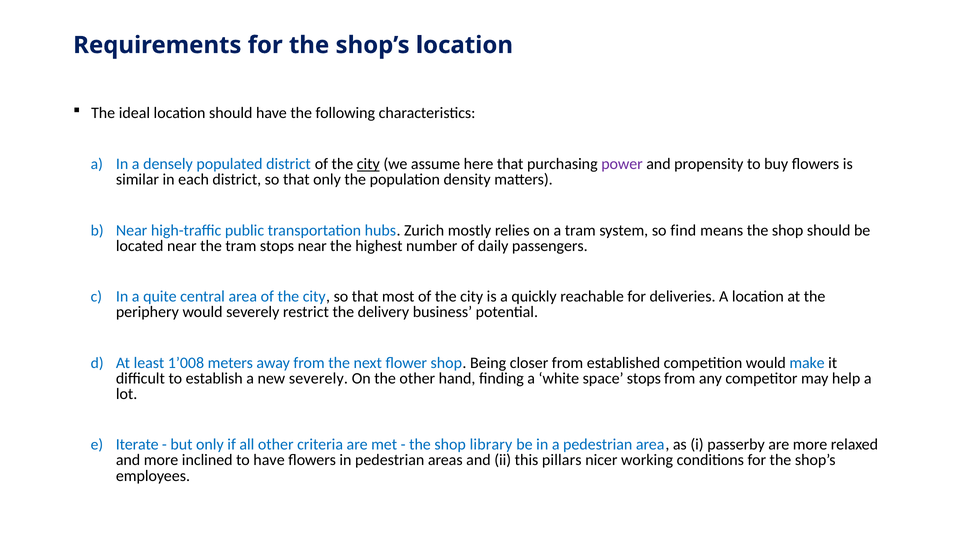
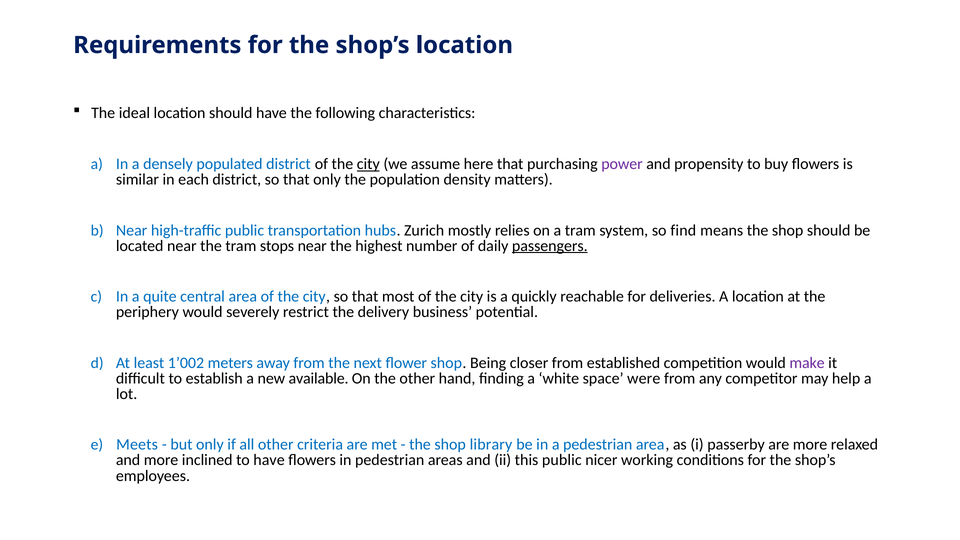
passengers underline: none -> present (550, 246)
1’008: 1’008 -> 1’002 (186, 363)
make colour: blue -> purple (807, 363)
new severely: severely -> available (319, 378)
space stops: stops -> were (644, 378)
Iterate: Iterate -> Meets (137, 445)
this pillars: pillars -> public (562, 460)
